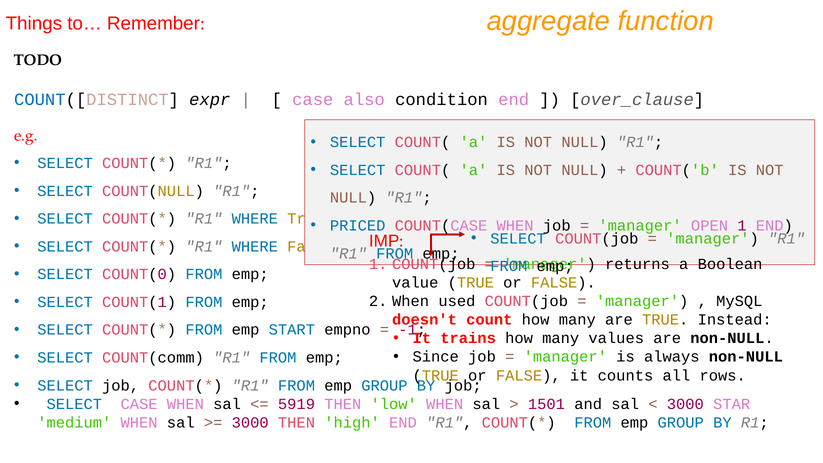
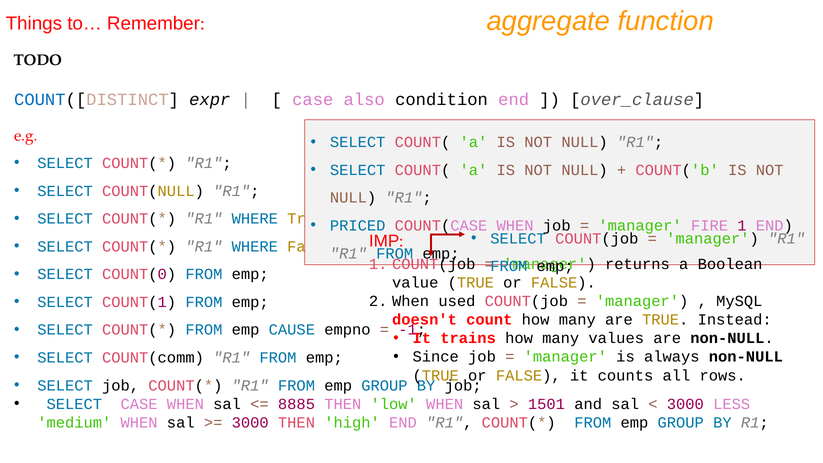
OPEN: OPEN -> FIRE (710, 226)
START: START -> CAUSE (292, 330)
5919: 5919 -> 8885 (296, 404)
STAR: STAR -> LESS (732, 404)
